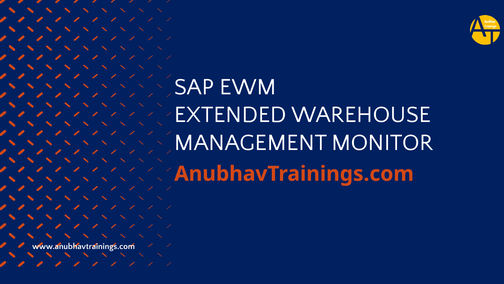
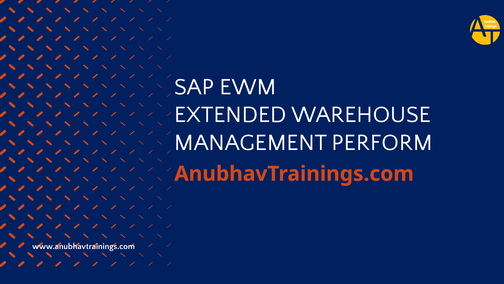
MONITOR: MONITOR -> PERFORM (382, 142)
